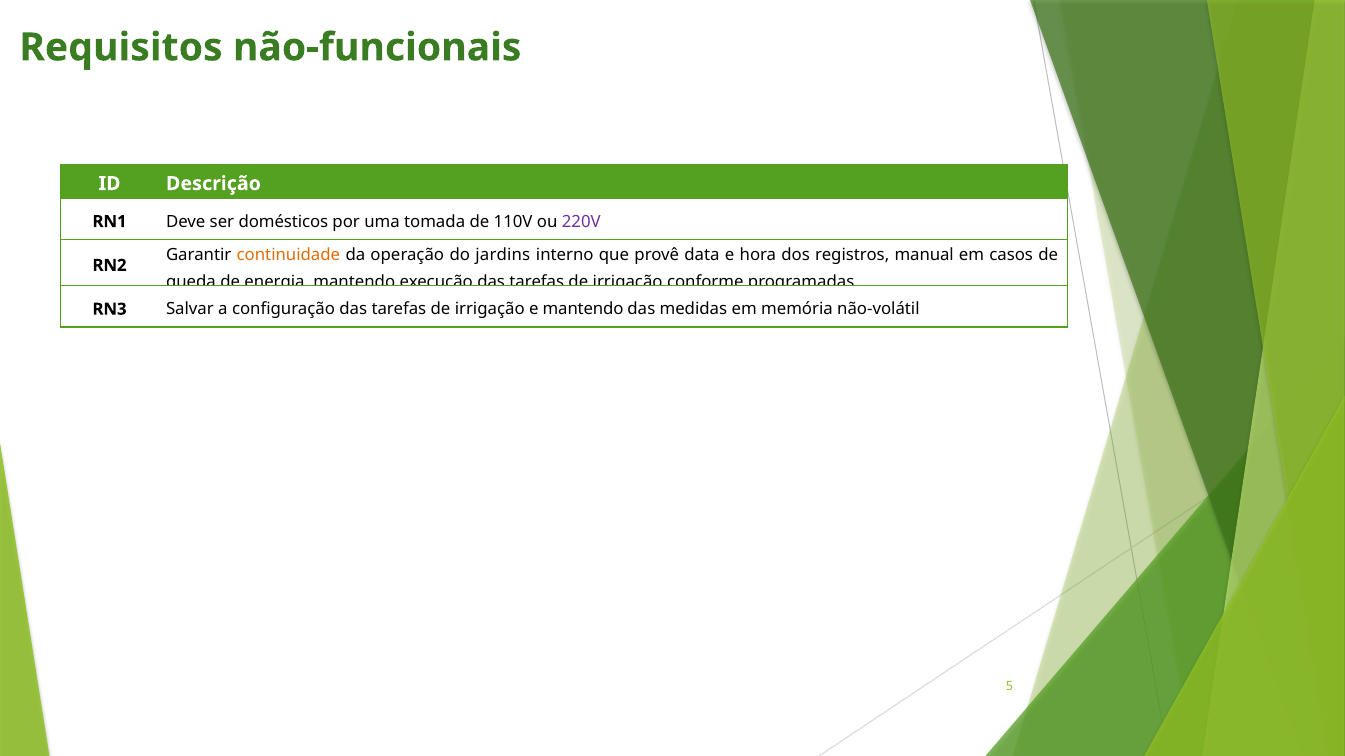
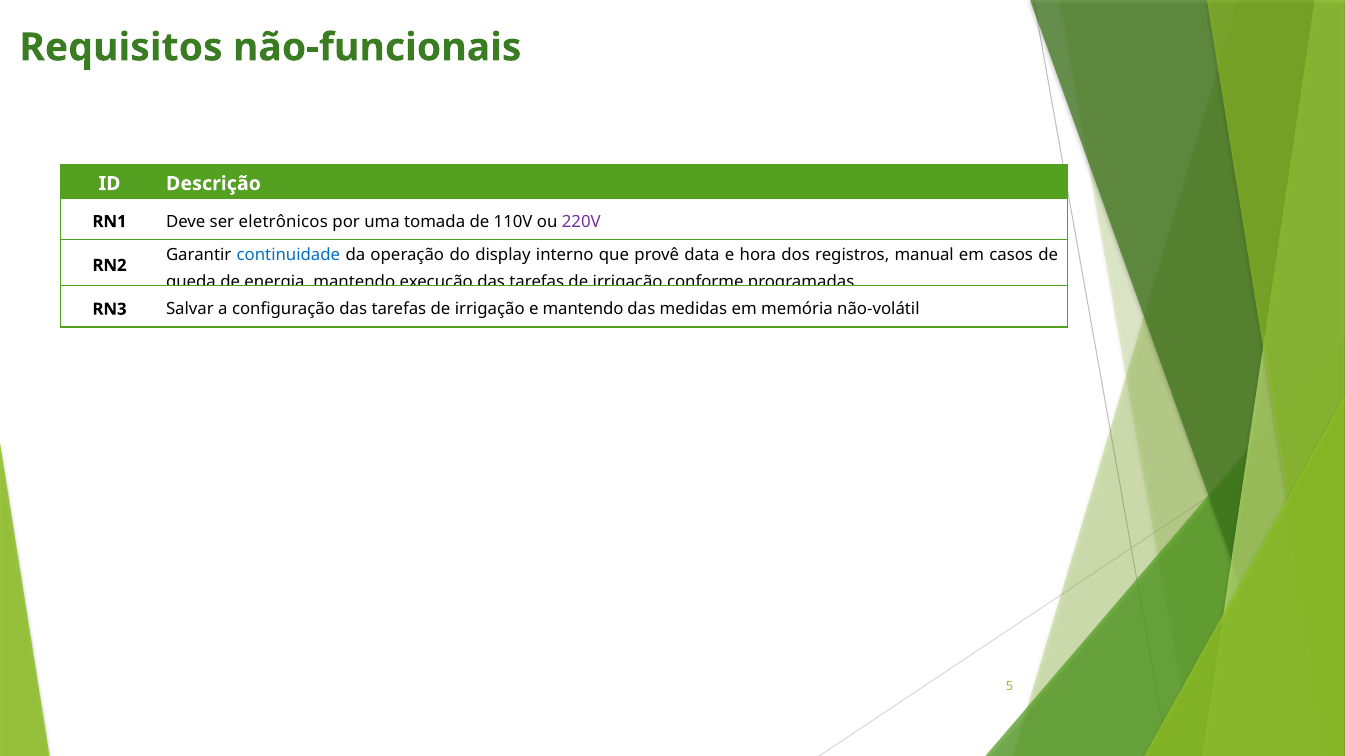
domésticos: domésticos -> eletrônicos (283, 222)
continuidade colour: orange -> blue (288, 255)
jardins: jardins -> display (503, 255)
